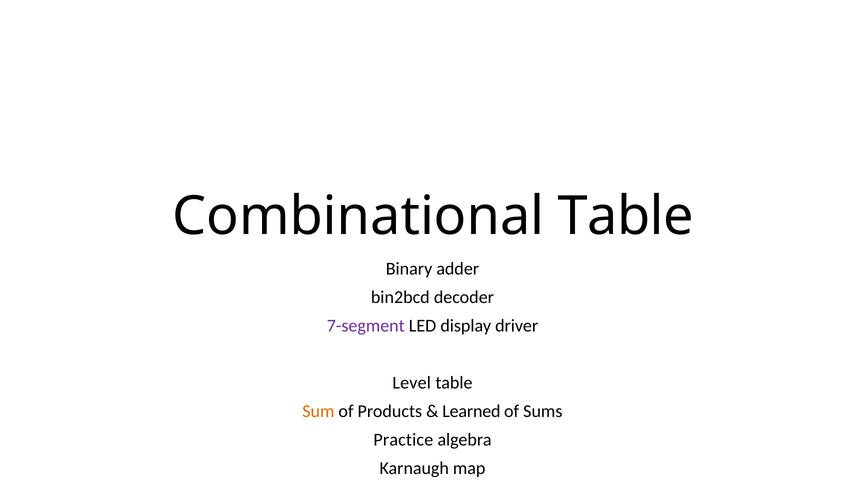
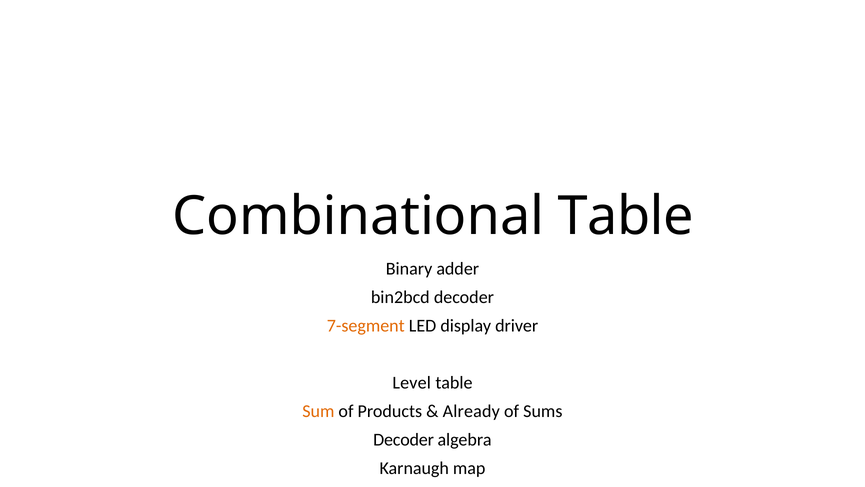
7-segment colour: purple -> orange (366, 325)
Learned: Learned -> Already (471, 411)
Practice: Practice -> Decoder (404, 439)
